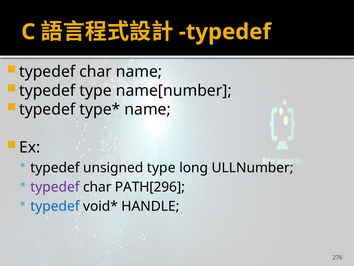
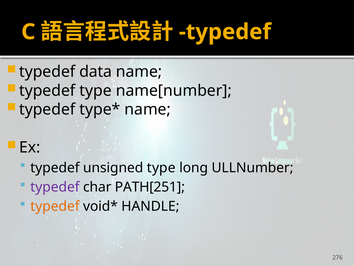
char: char -> data (96, 72)
PATH[296: PATH[296 -> PATH[251 (150, 187)
typedef colour: blue -> orange (55, 206)
